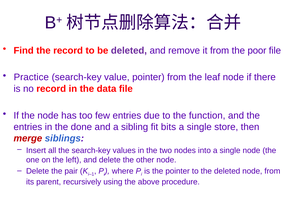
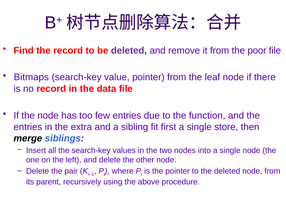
Practice: Practice -> Bitmaps (31, 77)
done: done -> extra (81, 127)
bits: bits -> first (169, 127)
merge colour: red -> black (28, 138)
